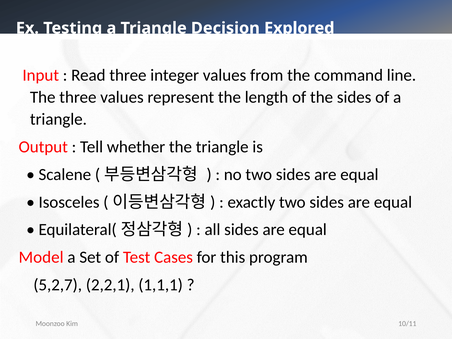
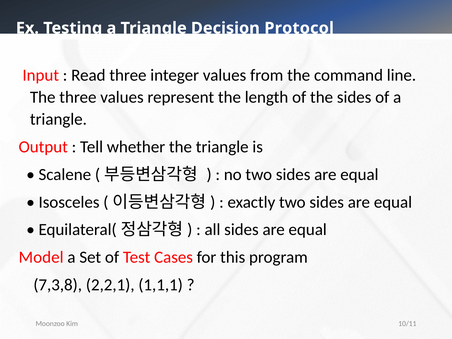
Explored: Explored -> Protocol (299, 28)
5,2,7: 5,2,7 -> 7,3,8 (58, 285)
